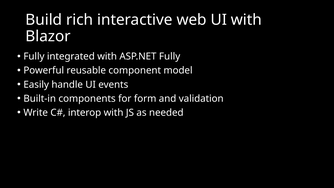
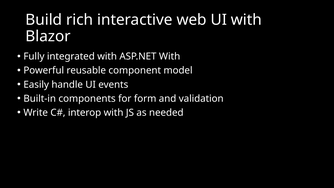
ASP.NET Fully: Fully -> With (170, 56)
